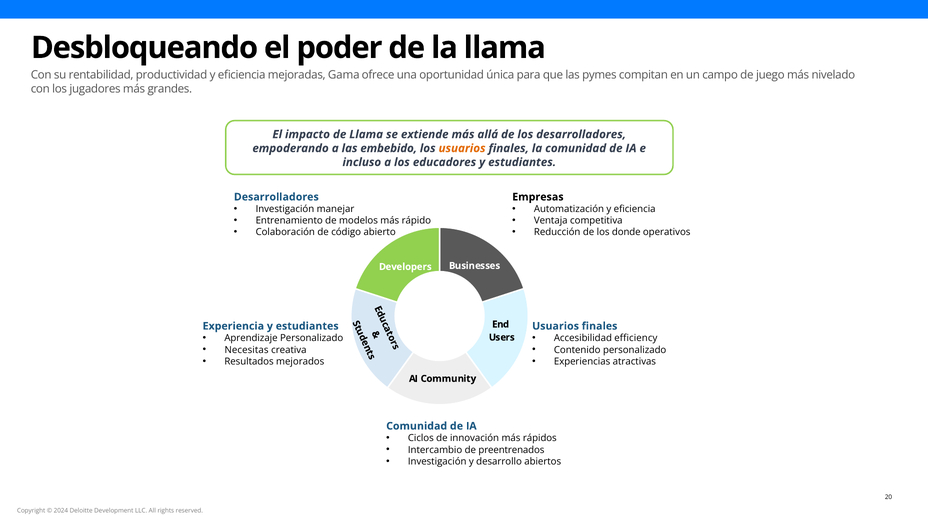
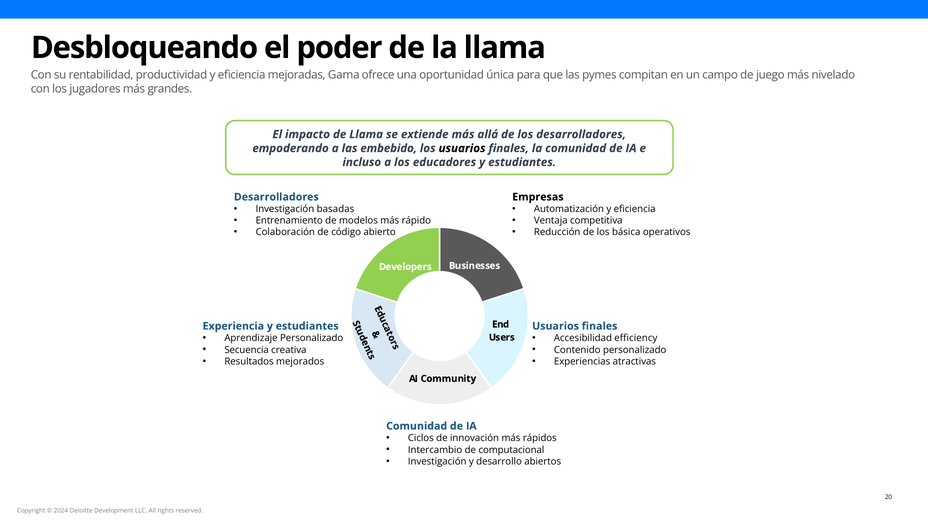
usuarios colour: orange -> black (462, 148)
manejar: manejar -> basadas (335, 209)
donde: donde -> básica (626, 232)
Necesitas: Necesitas -> Secuencia (247, 350)
preentrenados: preentrenados -> computacional (511, 450)
